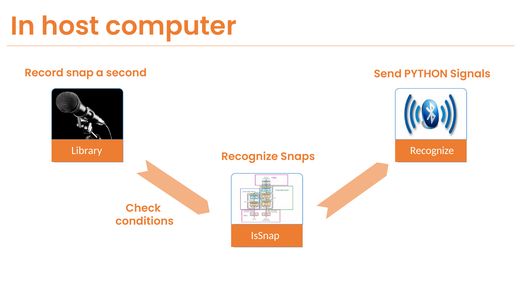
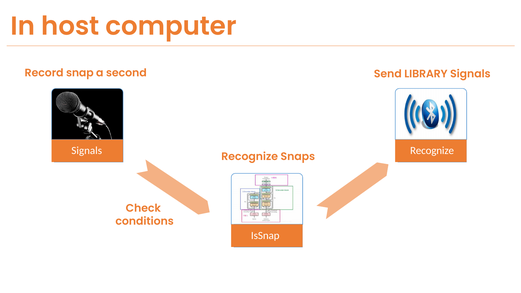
PYTHON: PYTHON -> LIBRARY (426, 74)
Library: Library -> Signals (87, 151)
